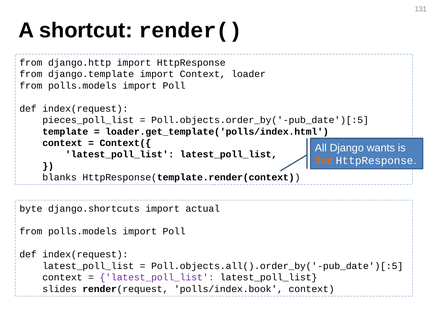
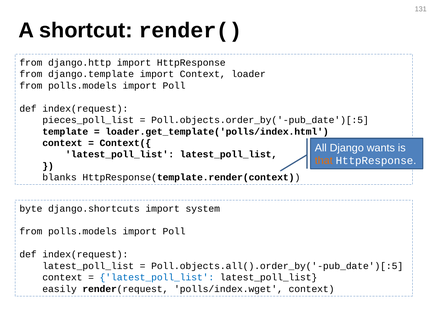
actual: actual -> system (203, 209)
latest_poll_list colour: purple -> blue (157, 278)
slides: slides -> easily (60, 289)
polls/index.book: polls/index.book -> polls/index.wget (228, 289)
